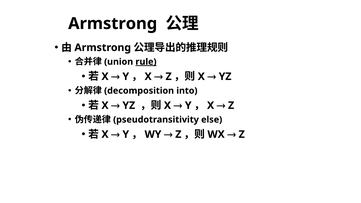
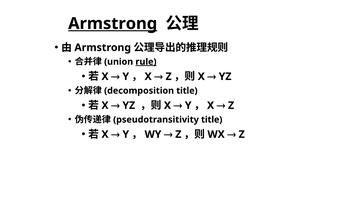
Armstrong underline: none -> present (113, 24)
into: into -> title (187, 91)
else: else -> title (212, 120)
